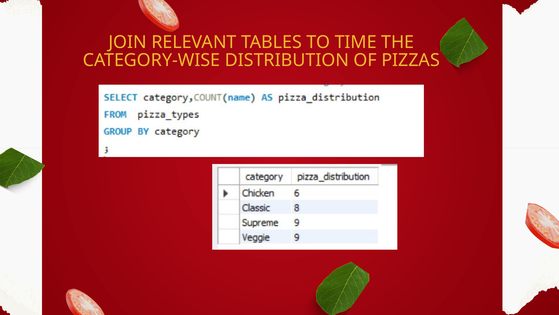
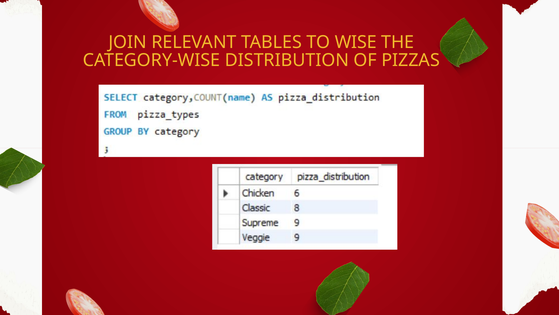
TIME: TIME -> WISE (356, 42)
